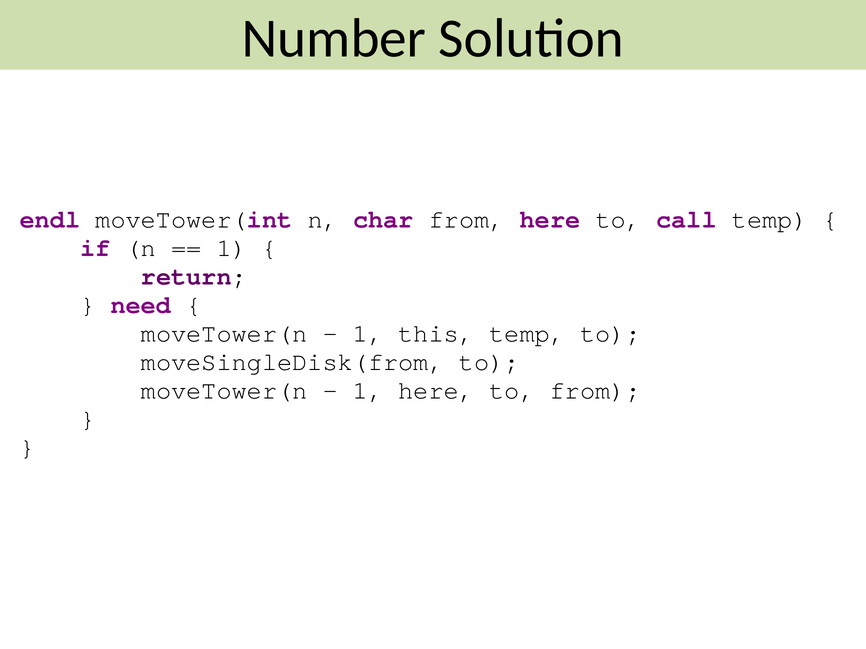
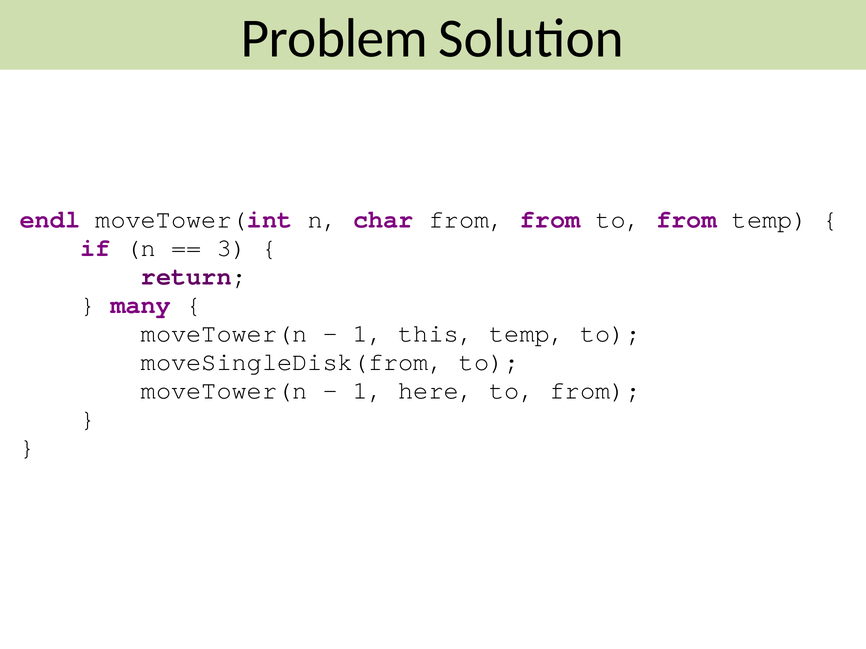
Number: Number -> Problem (334, 39)
from here: here -> from (550, 220)
call: call -> from (686, 220)
1: 1 -> 3 (232, 248)
need: need -> many (141, 305)
